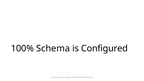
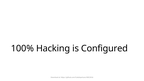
Schema: Schema -> Hacking (53, 48)
